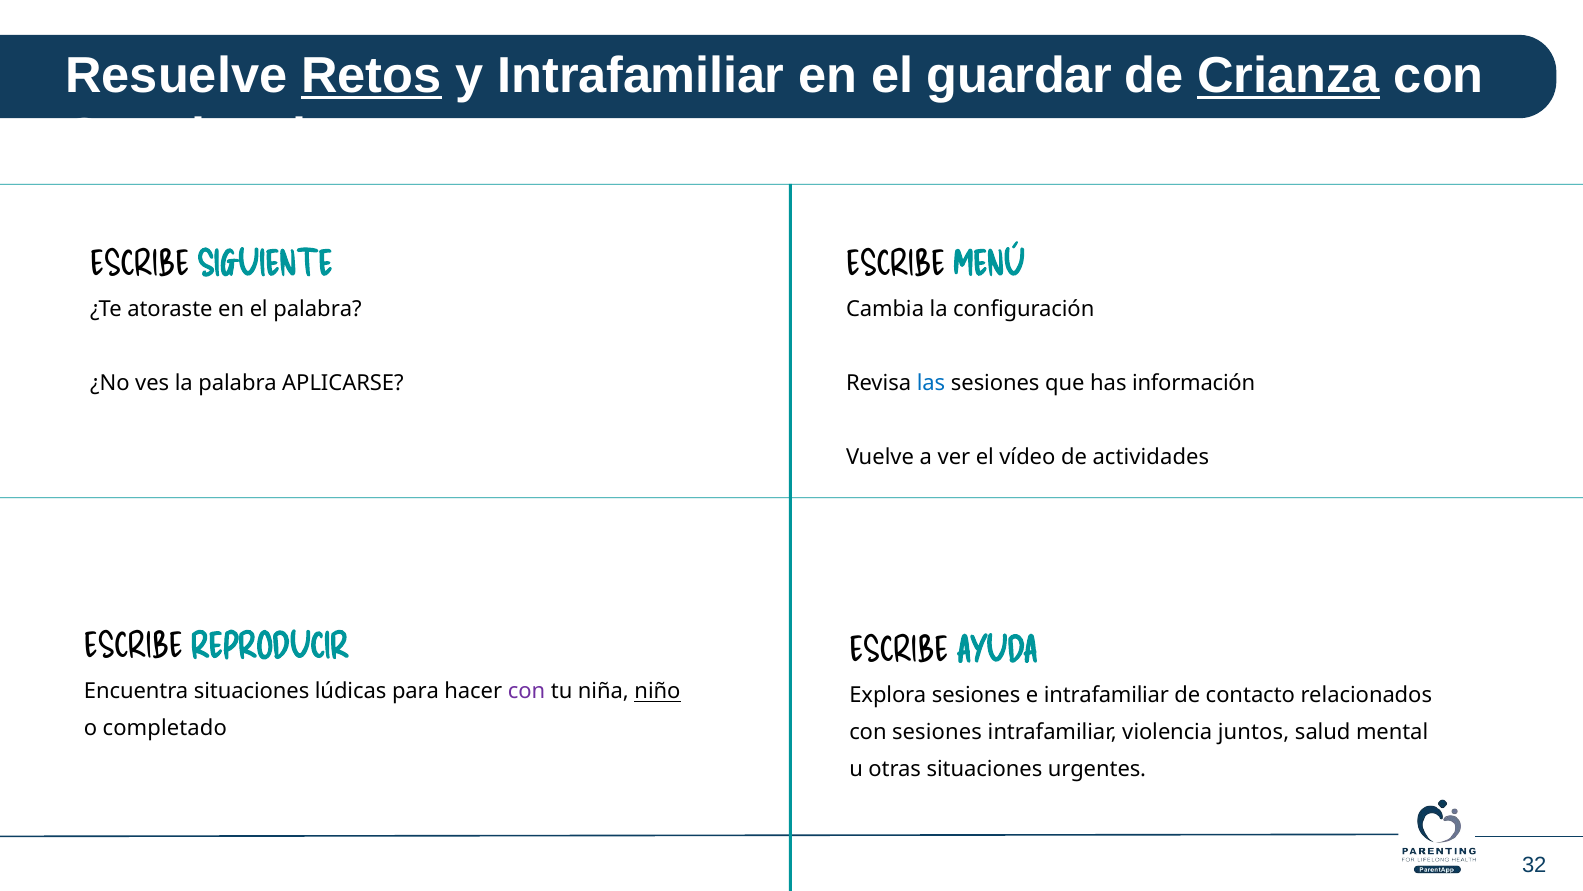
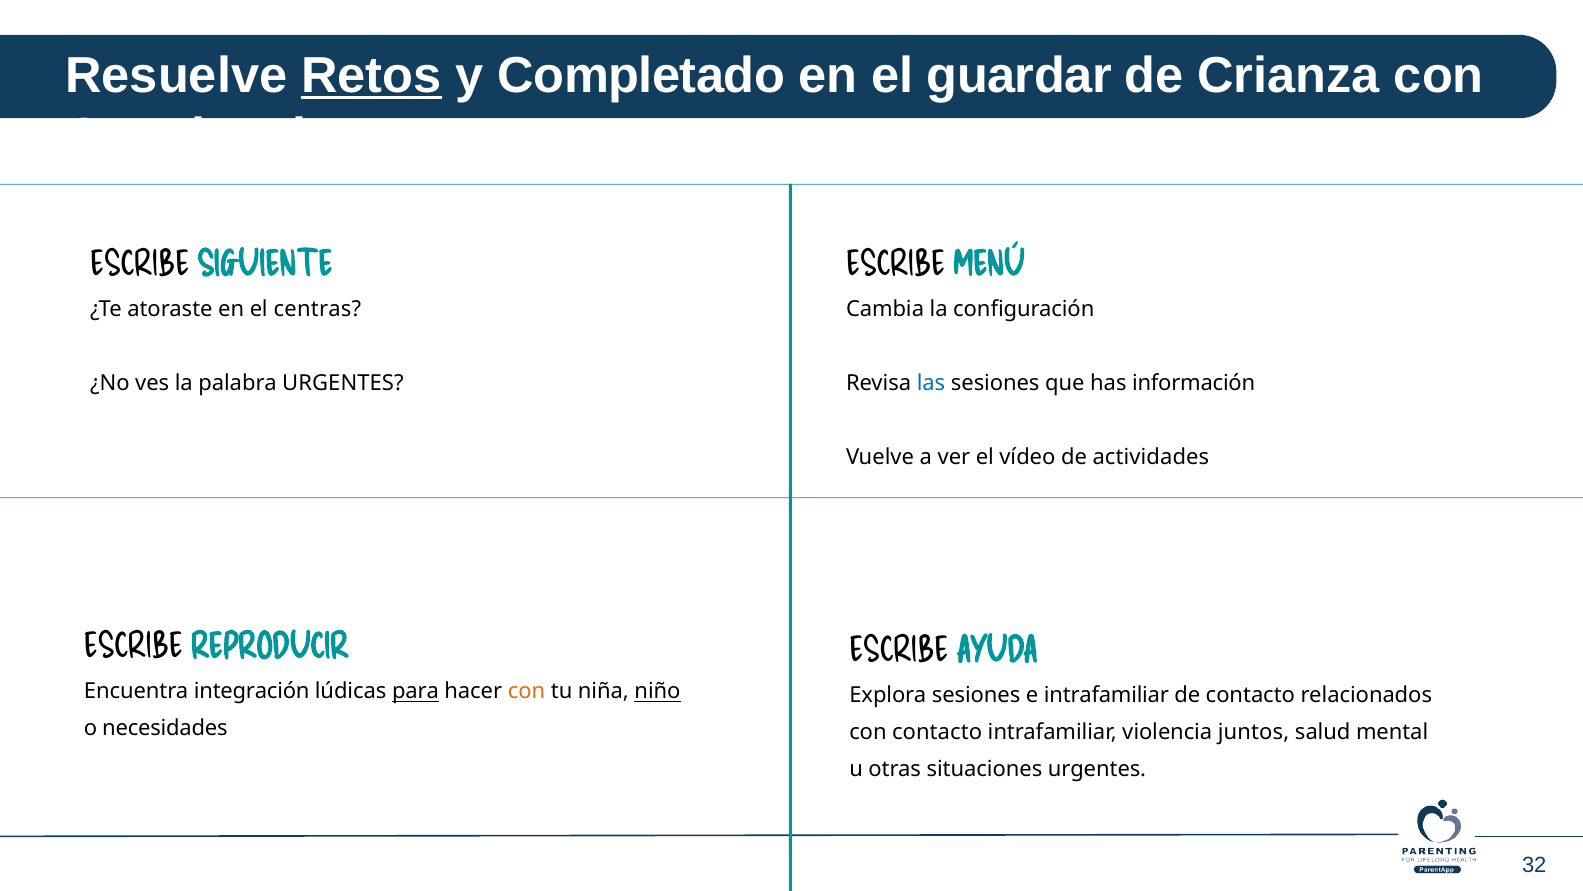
y Intrafamiliar: Intrafamiliar -> Completado (641, 76)
Crianza underline: present -> none (1289, 76)
el palabra: palabra -> centras (317, 309)
palabra APLICARSE: APLICARSE -> URGENTES (343, 383)
Encuentra situaciones: situaciones -> integración (252, 691)
para underline: none -> present (415, 691)
con colour: purple -> orange (527, 691)
completado: completado -> necesidades (165, 728)
con sesiones: sesiones -> contacto (937, 732)
